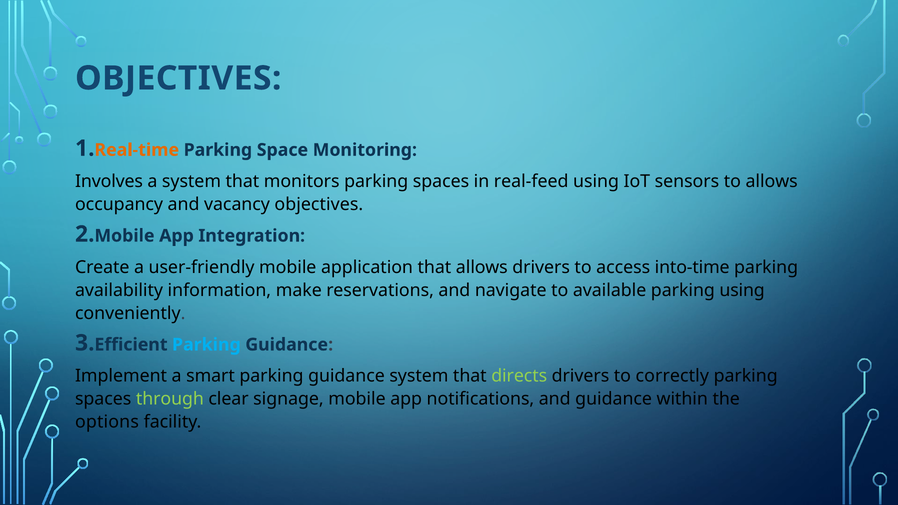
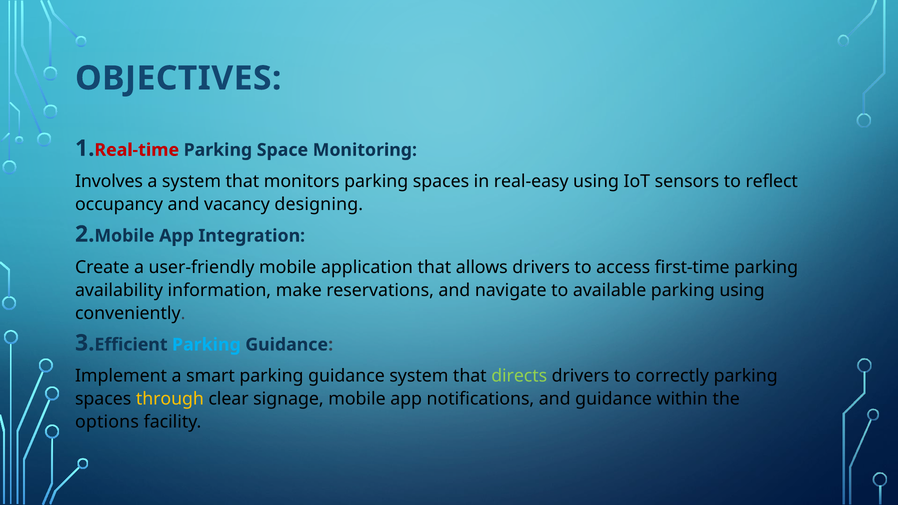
Real-time colour: orange -> red (137, 150)
real-feed: real-feed -> real-easy (531, 181)
to allows: allows -> reflect (772, 181)
vacancy objectives: objectives -> designing (319, 204)
into-time: into-time -> first-time (692, 267)
through colour: light green -> yellow (170, 399)
